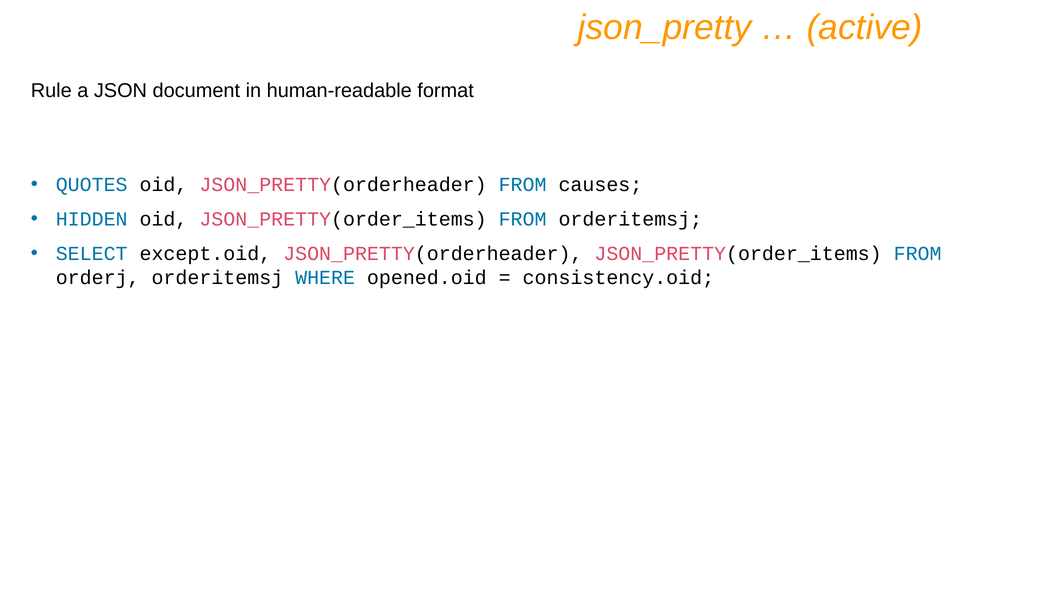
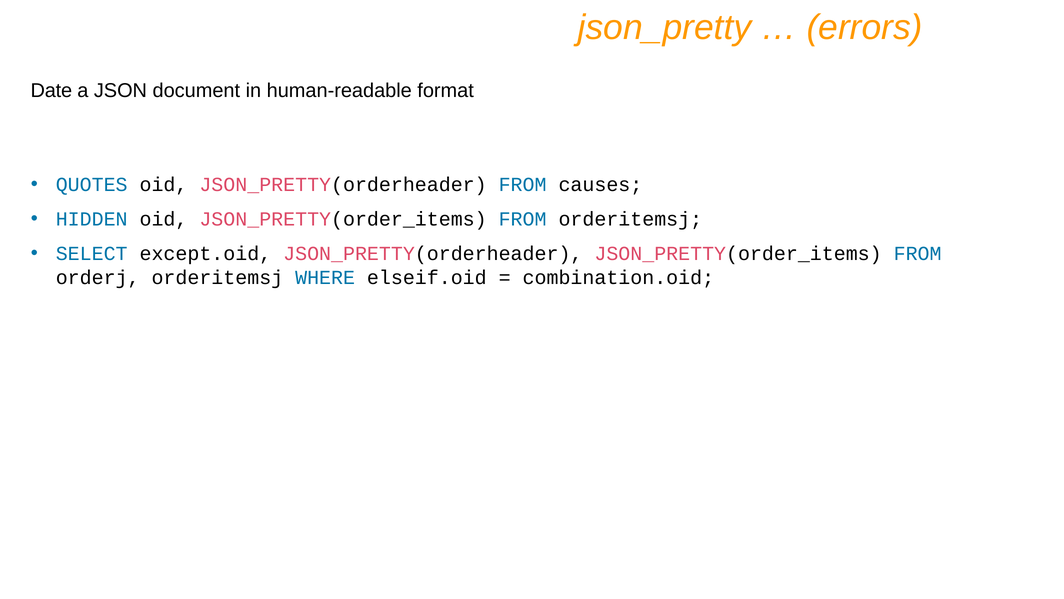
active: active -> errors (865, 28)
Rule: Rule -> Date (51, 90)
opened.oid: opened.oid -> elseif.oid (427, 278)
consistency.oid: consistency.oid -> combination.oid (618, 278)
